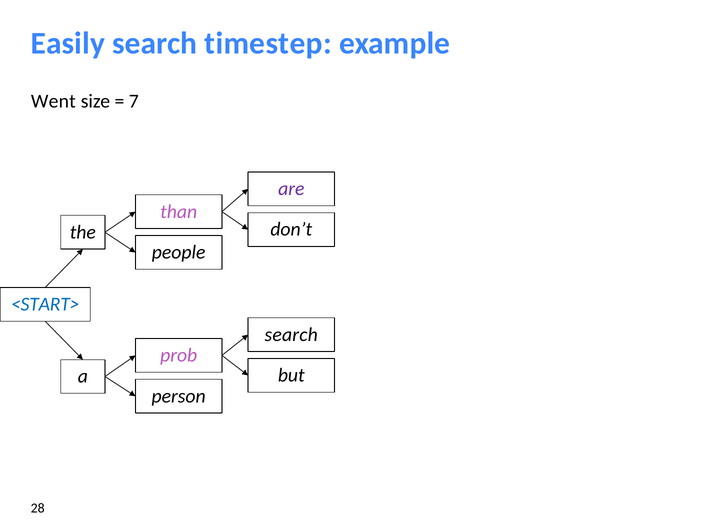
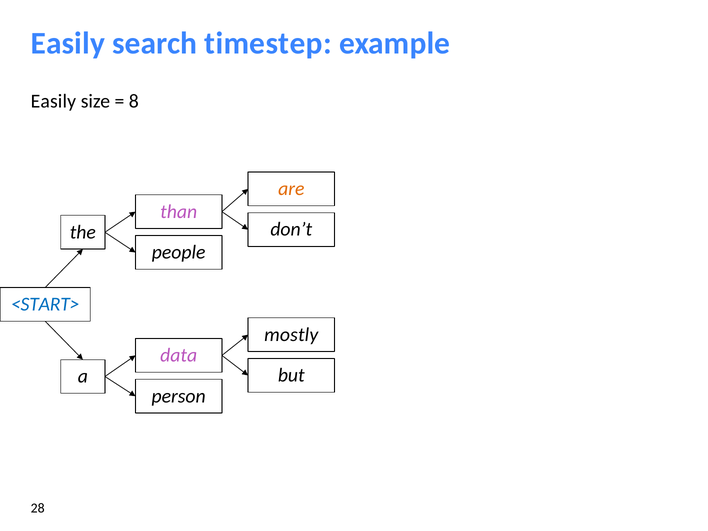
Went: Went -> Easily (53, 101)
7: 7 -> 8 (134, 101)
are colour: purple -> orange (291, 189)
search: search -> mostly (291, 335)
prob: prob -> data (179, 355)
